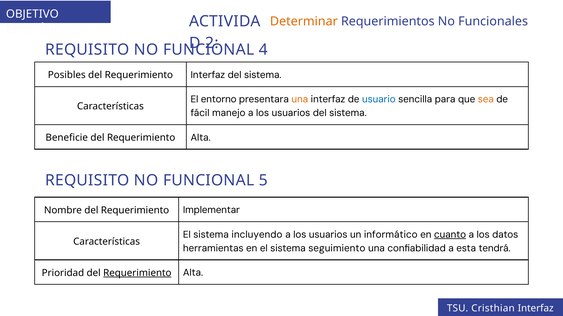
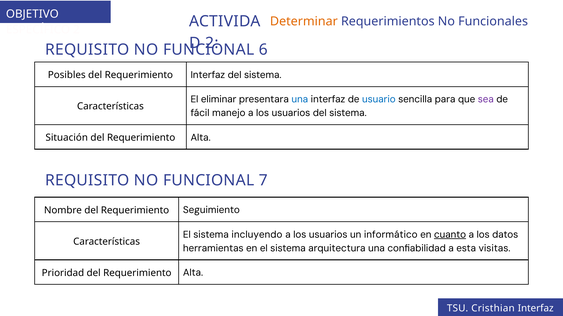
4: 4 -> 6 (263, 50)
entorno: entorno -> eliminar (219, 100)
una colour: orange -> blue (300, 100)
sea colour: orange -> purple (486, 100)
Beneficie: Beneficie -> Situación (67, 138)
5: 5 -> 7 (263, 181)
Implementar: Implementar -> Seguimiento (211, 211)
seguimiento: seguimiento -> arquitectura (337, 249)
tendrá: tendrá -> visitas (495, 249)
Requerimiento underline: present -> none (137, 273)
